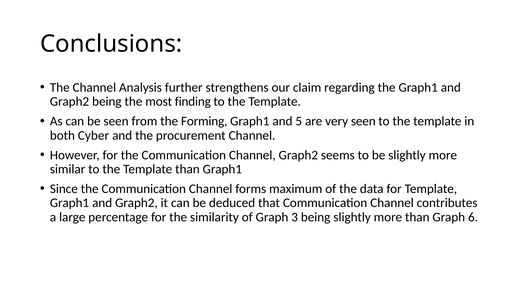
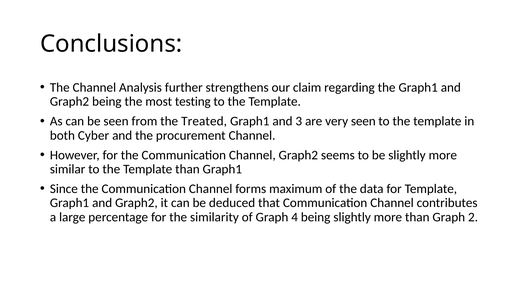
finding: finding -> testing (193, 102)
Forming: Forming -> Treated (204, 121)
5: 5 -> 3 (299, 121)
3: 3 -> 4 (295, 217)
6: 6 -> 2 (473, 217)
